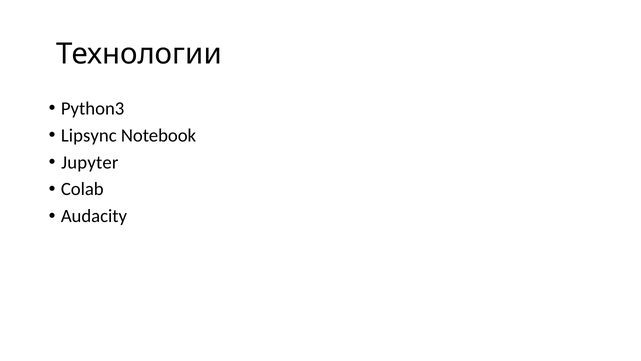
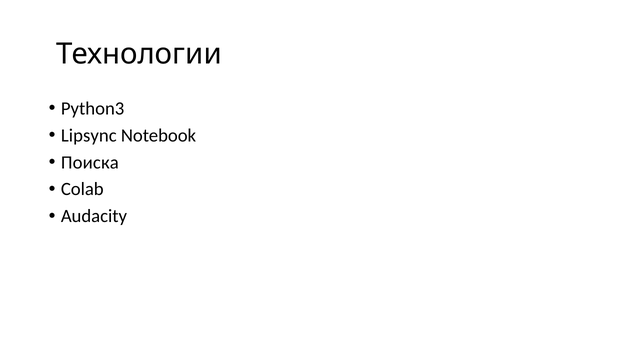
Jupyter: Jupyter -> Поиска (90, 162)
